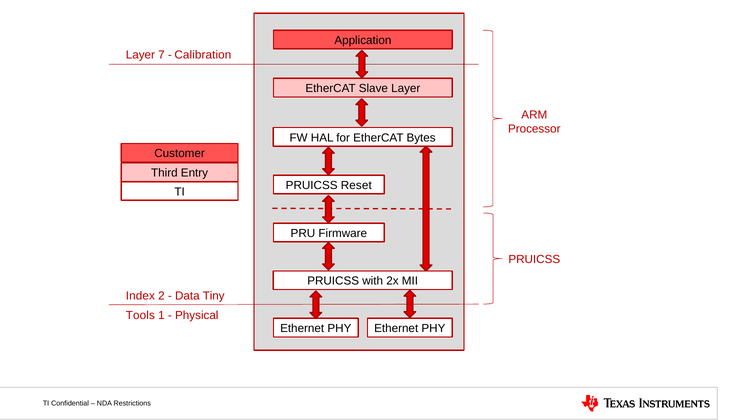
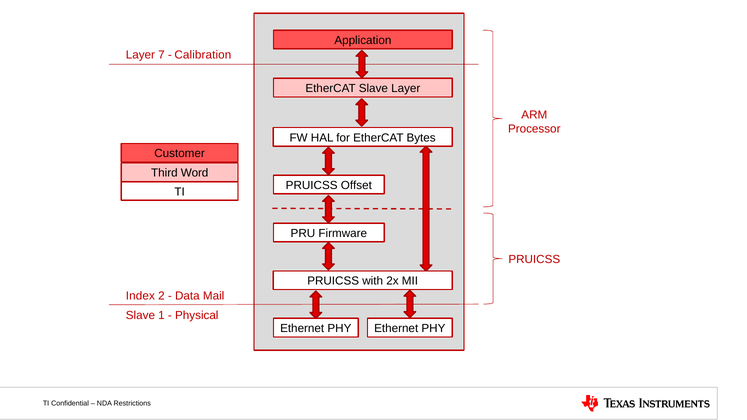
Entry: Entry -> Word (195, 173)
Reset: Reset -> Offset (356, 185)
Tiny: Tiny -> Mail (214, 296)
Tools: Tools -> Slave (140, 316)
